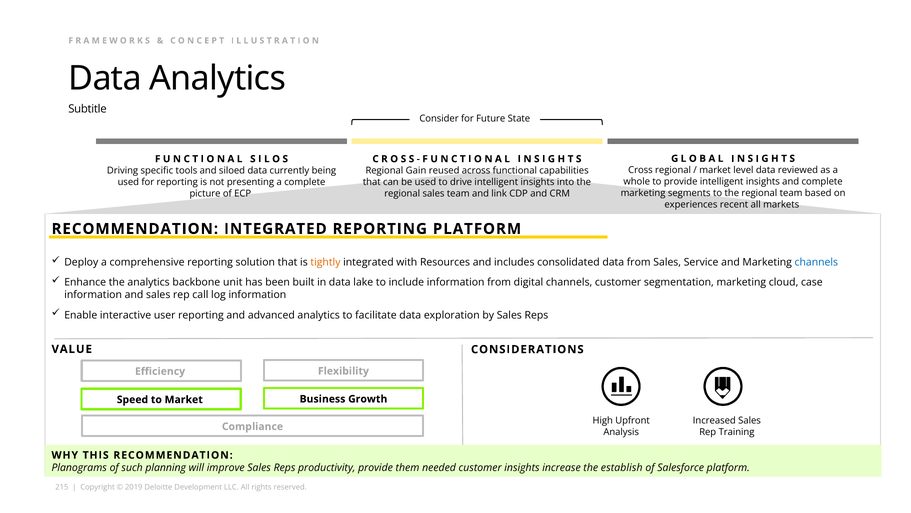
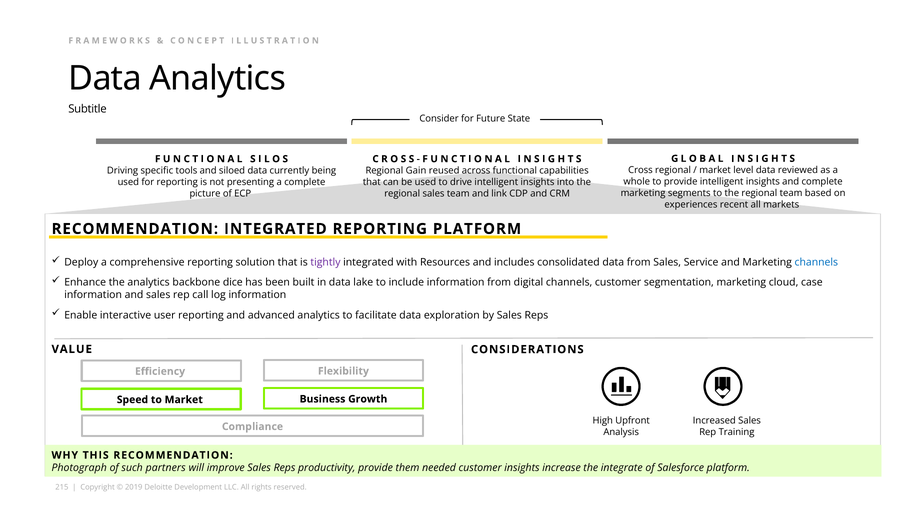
tightly colour: orange -> purple (325, 262)
unit: unit -> dice (233, 282)
Planograms: Planograms -> Photograph (79, 467)
planning: planning -> partners (166, 467)
establish: establish -> integrate (622, 467)
